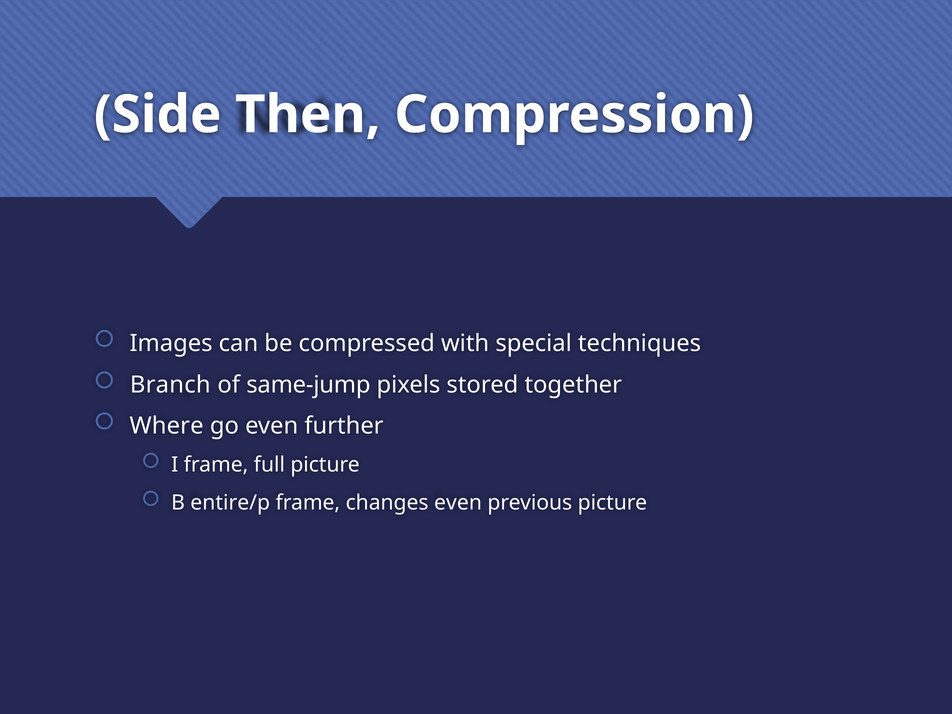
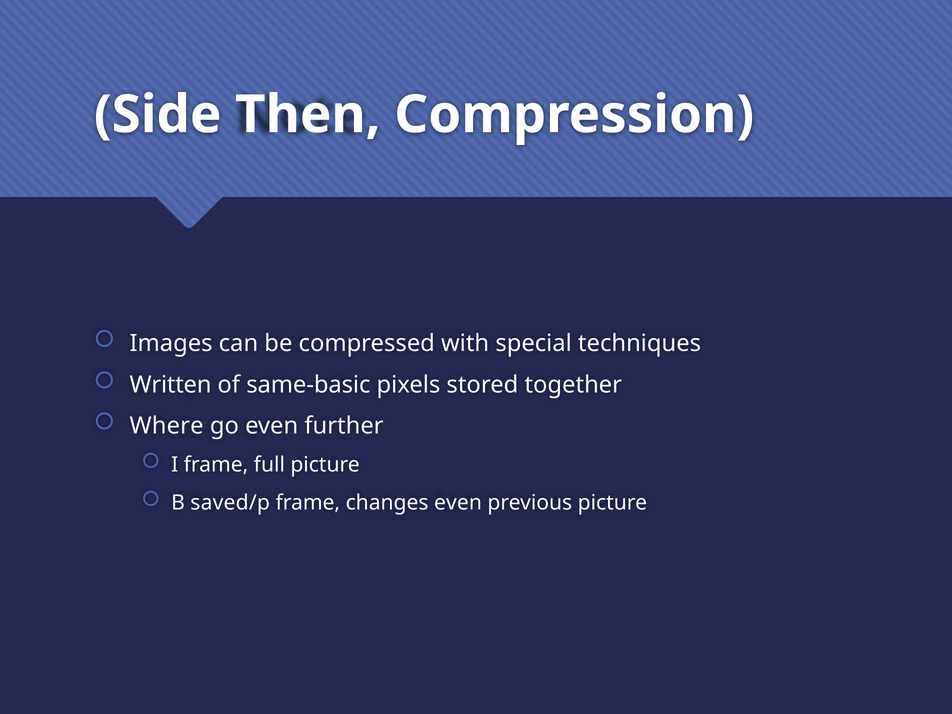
Branch: Branch -> Written (171, 385)
same-jump: same-jump -> same-basic (308, 385)
entire/p: entire/p -> saved/p (230, 503)
